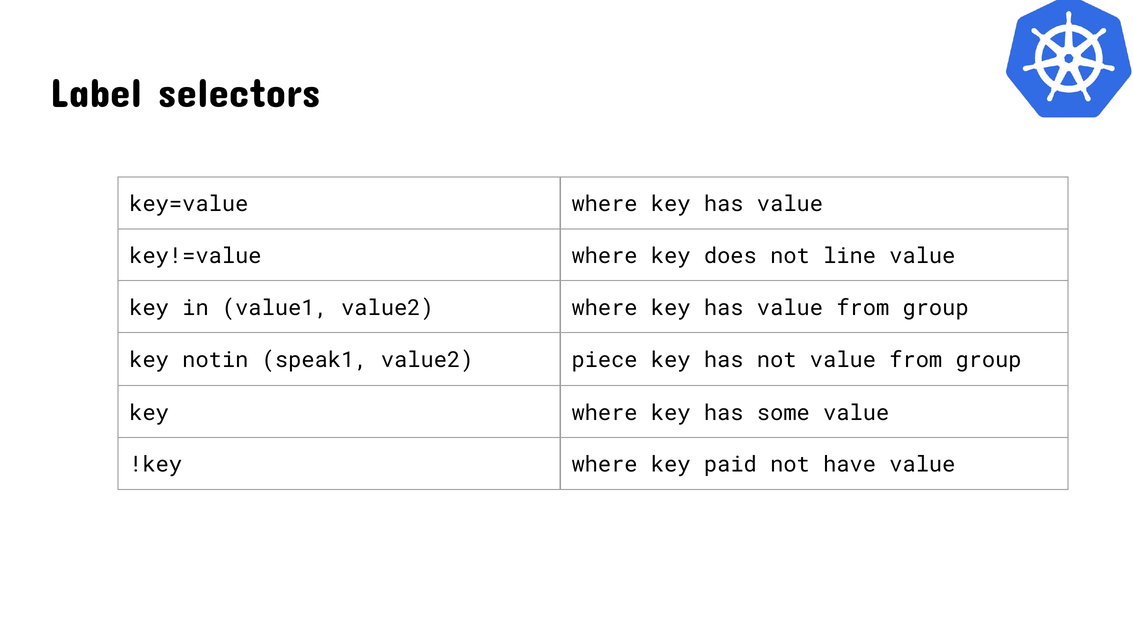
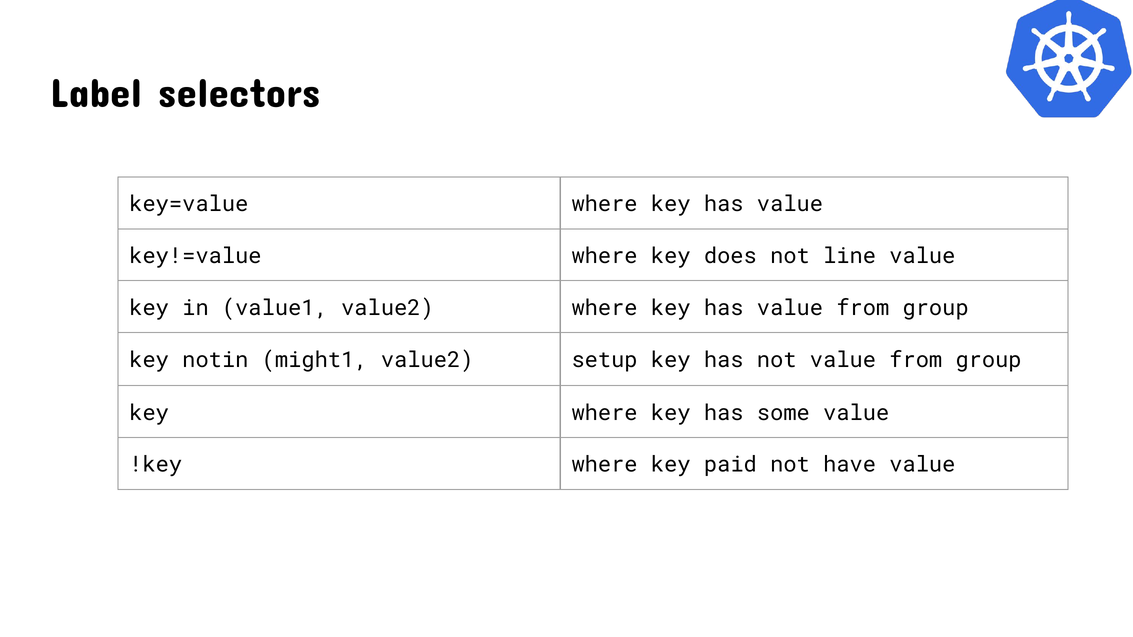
speak1: speak1 -> might1 (315, 360)
piece: piece -> setup (605, 360)
